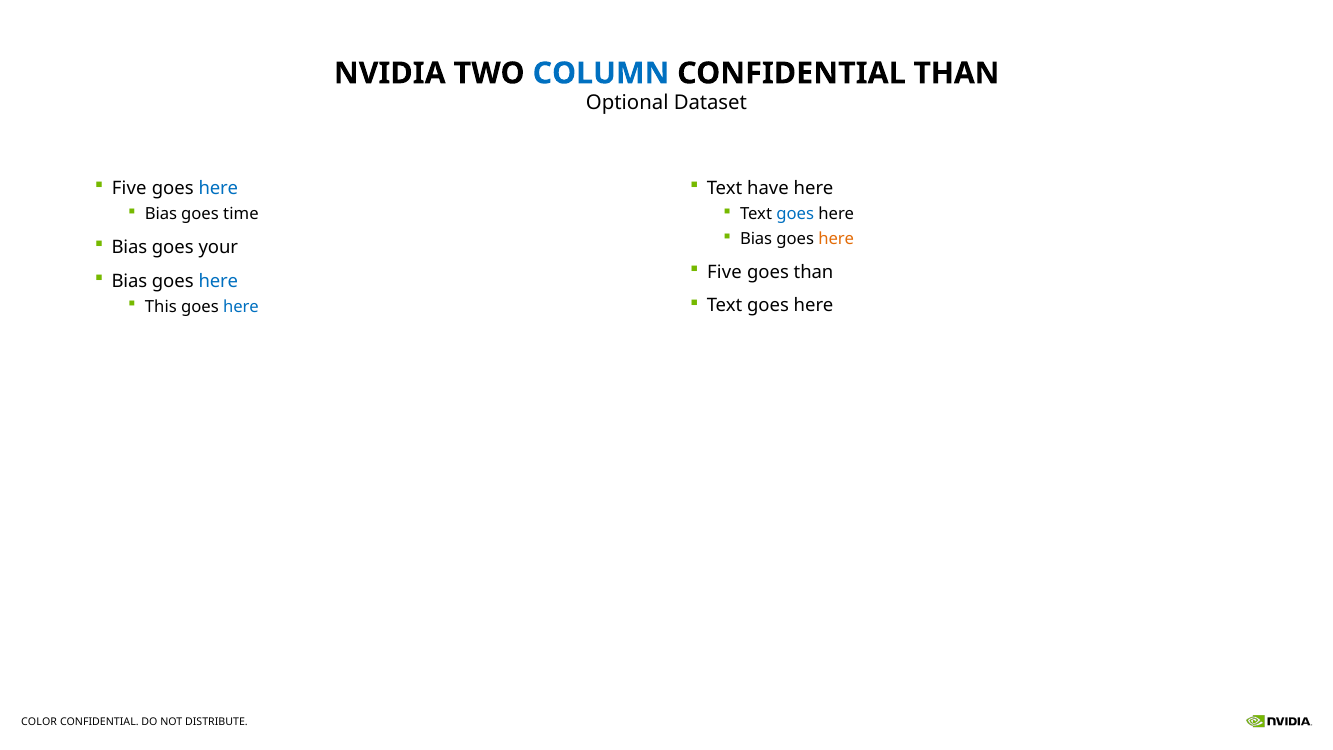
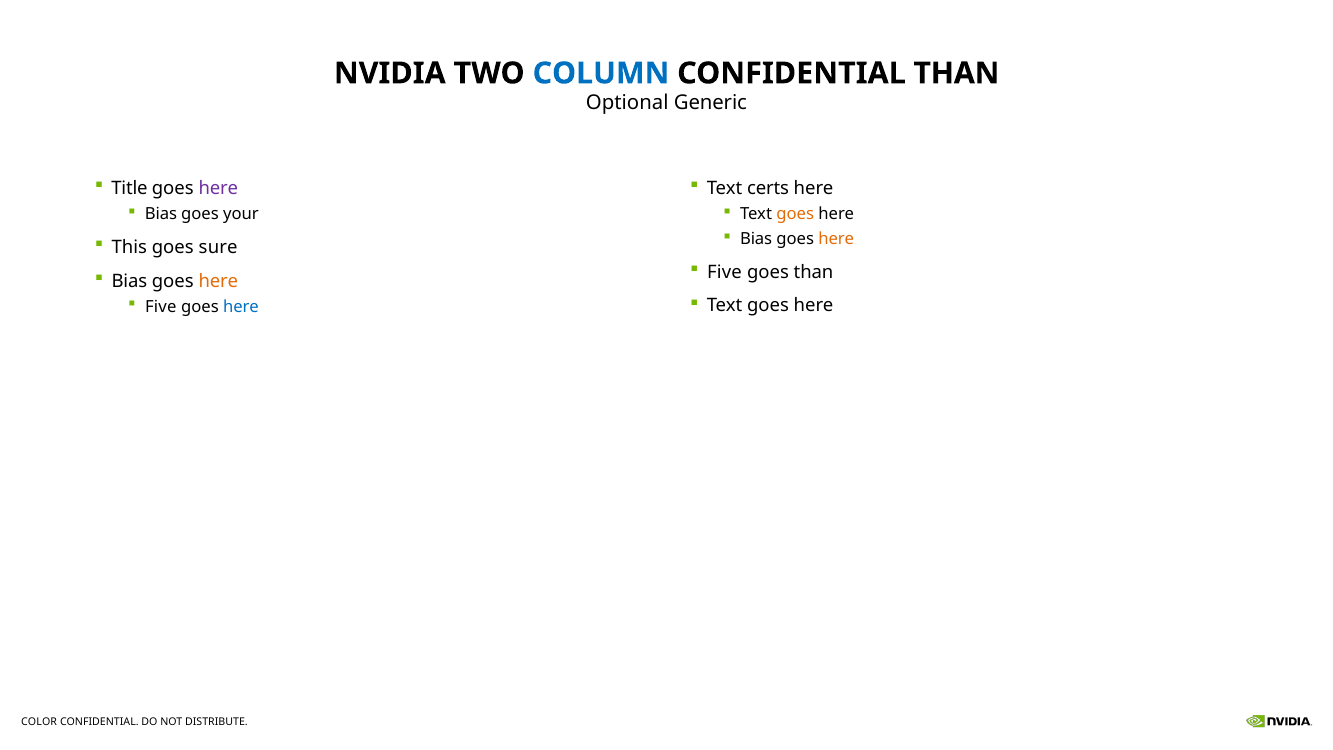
Dataset: Dataset -> Generic (710, 103)
Five: Five -> Title (129, 188)
here colour: blue -> purple (218, 188)
have: have -> certs (768, 188)
time: time -> your (241, 214)
goes colour: blue -> orange (795, 214)
Bias: Bias -> This (129, 247)
your: your -> sure (218, 247)
here colour: blue -> orange (218, 281)
This: This -> Five (161, 307)
